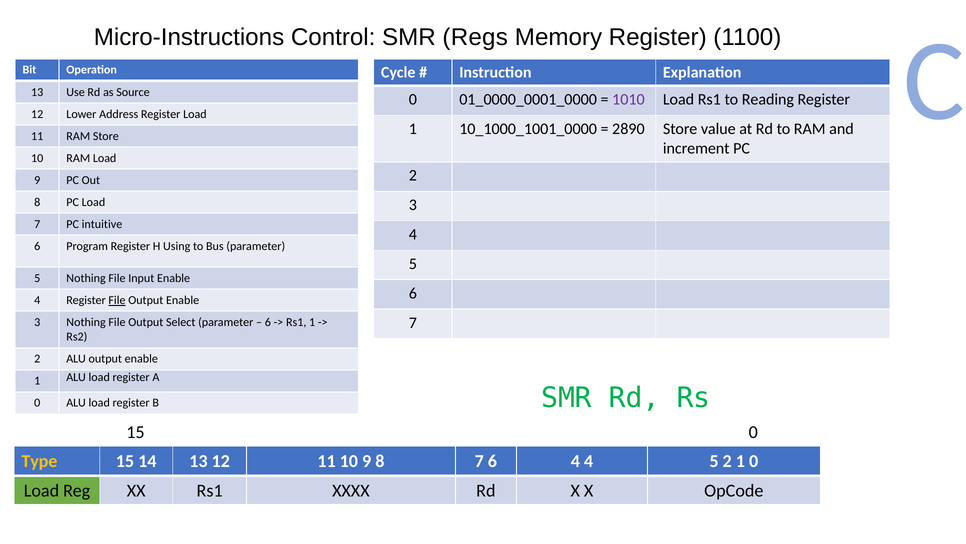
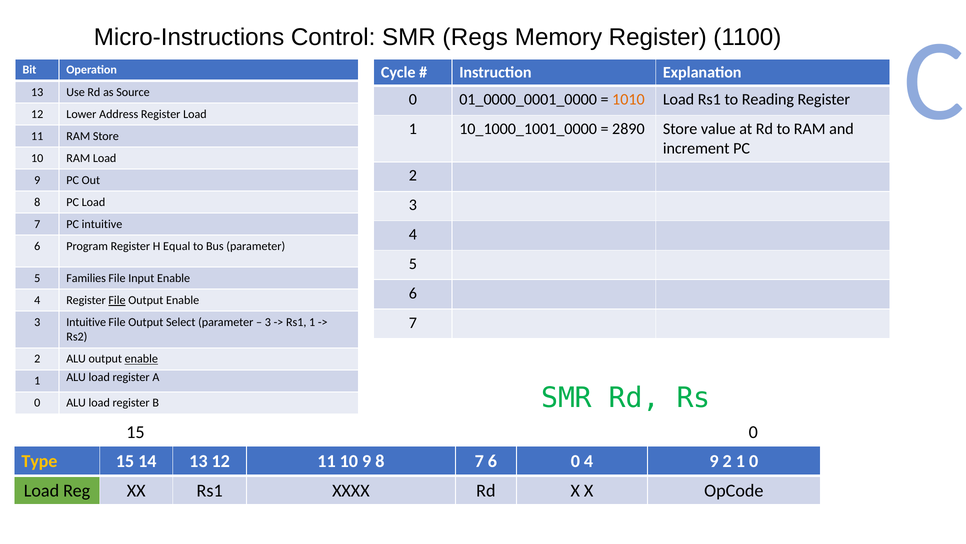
1010 colour: purple -> orange (628, 99)
Using: Using -> Equal (177, 246)
5 Nothing: Nothing -> Families (86, 278)
3 Nothing: Nothing -> Intuitive (86, 322)
6: 6 -> 3 (268, 322)
enable underline: none -> present (141, 359)
6 4: 4 -> 0 (575, 461)
5: 5 -> 9 (714, 461)
